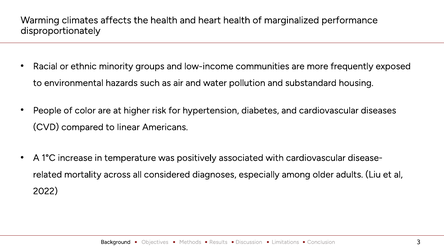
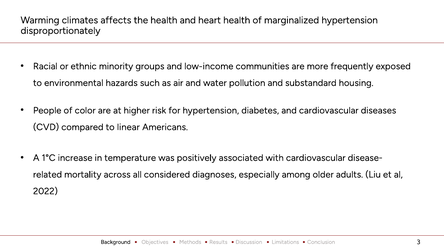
marginalized performance: performance -> hypertension (350, 20)
